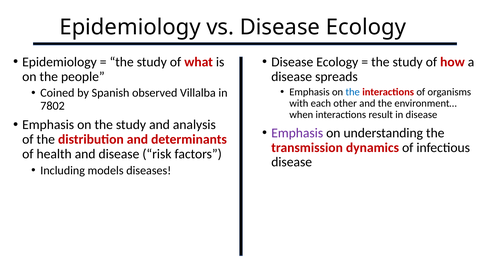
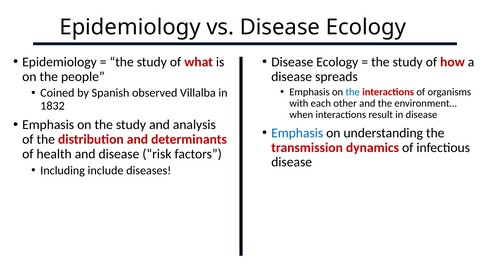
7802: 7802 -> 1832 (53, 106)
Emphasis colour: purple -> blue (297, 133)
Including models: models -> include (106, 170)
